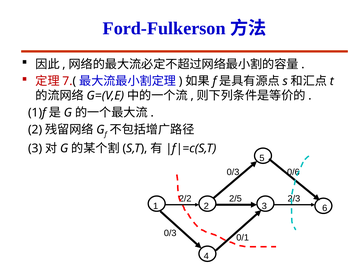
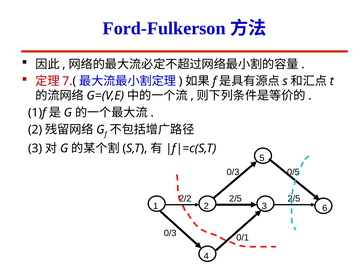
0/6: 0/6 -> 0/5 (293, 172)
2/3: 2/3 -> 2/5 (294, 199)
